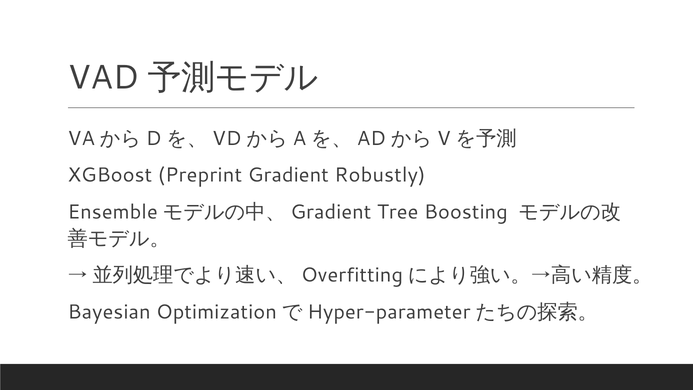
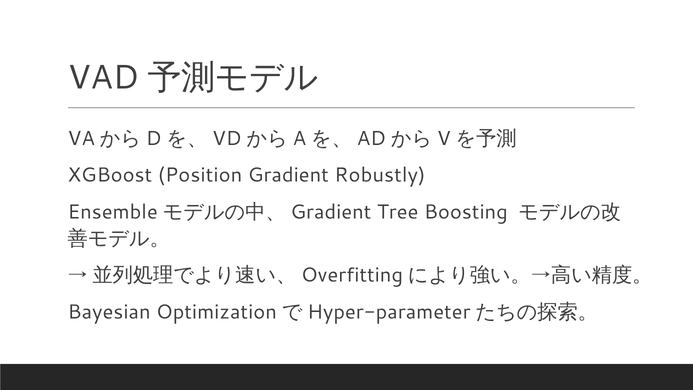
Preprint: Preprint -> Position (200, 175)
